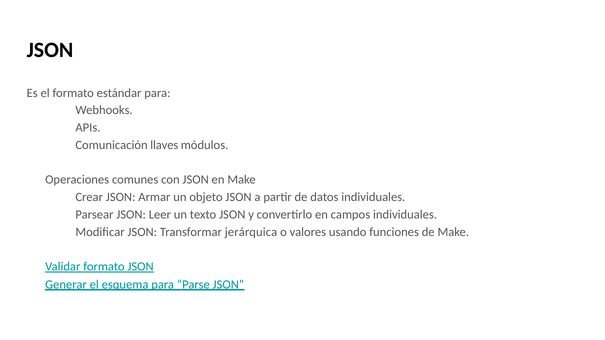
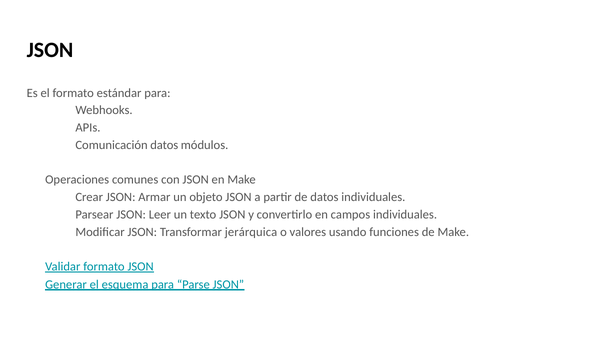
llaves: llaves -> datos (164, 145)
